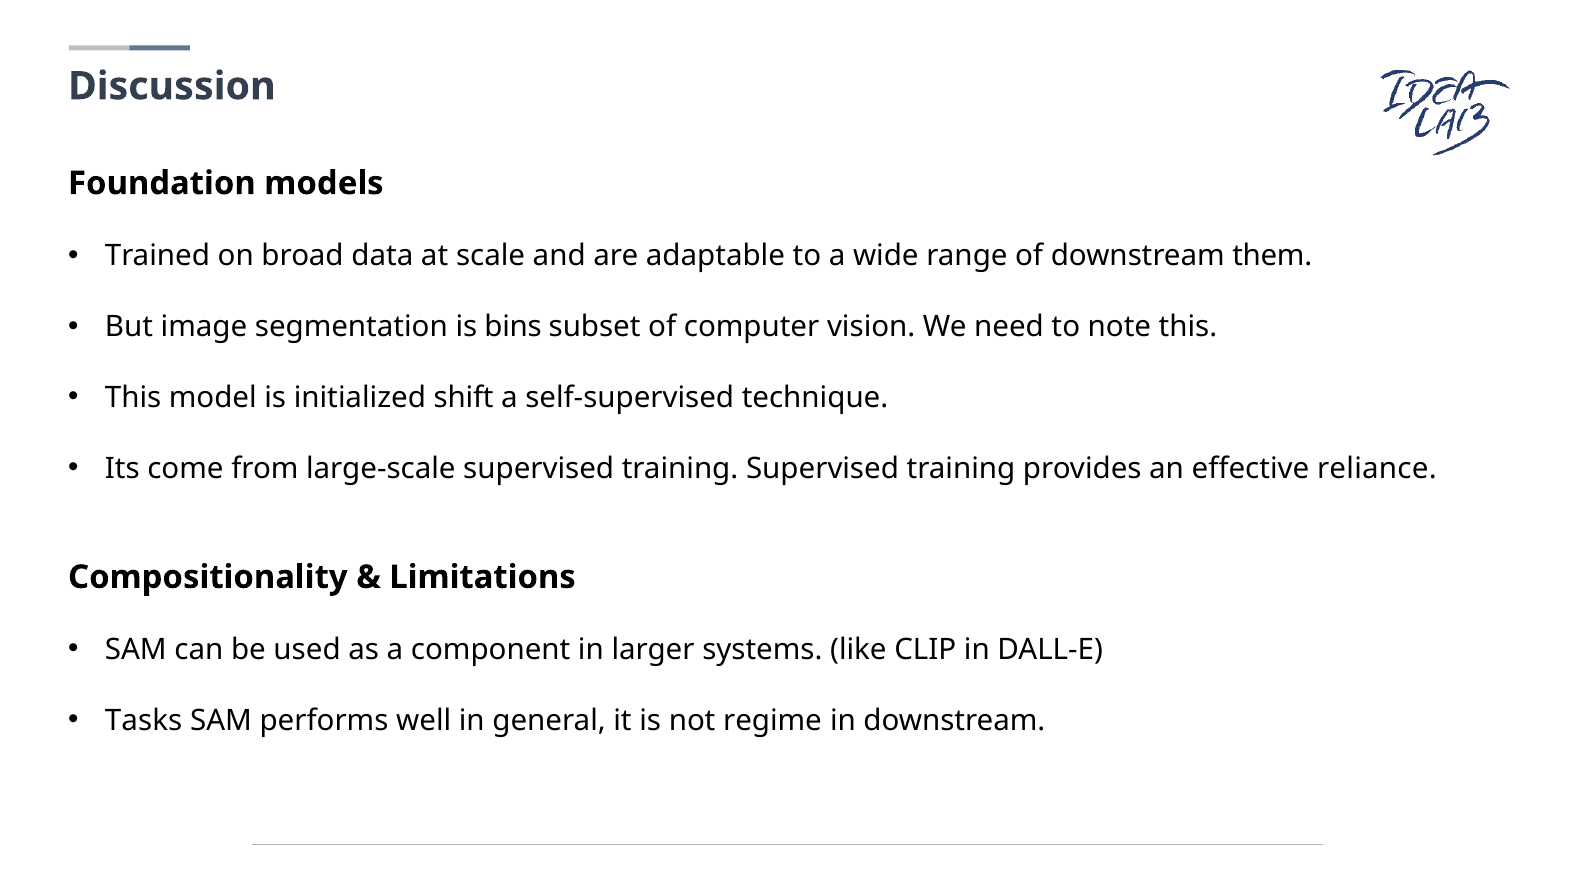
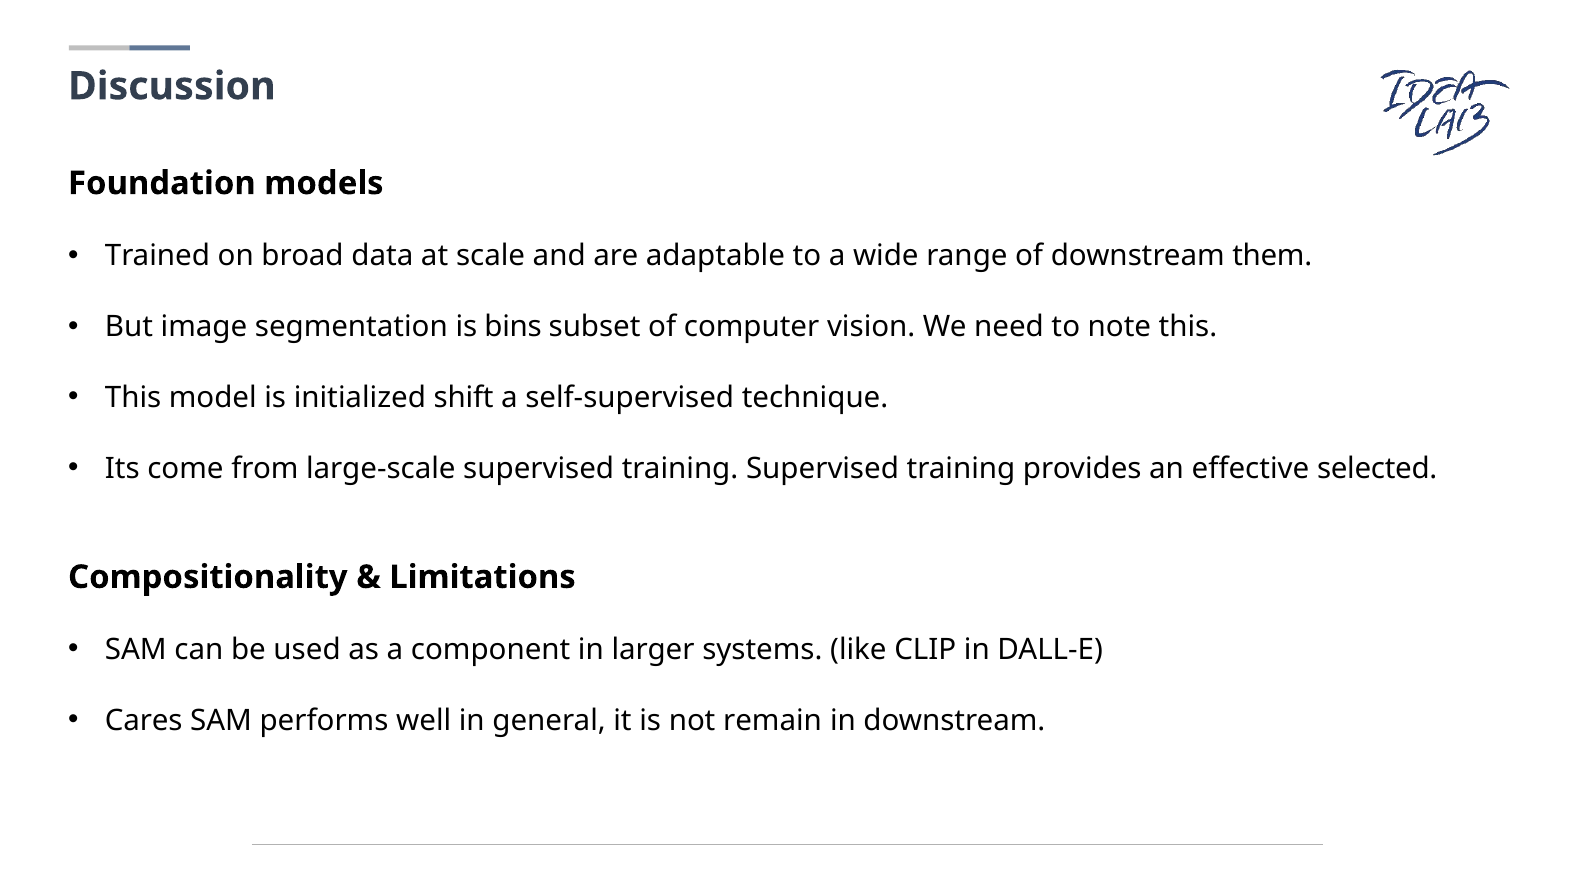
reliance: reliance -> selected (1377, 469)
Tasks: Tasks -> Cares (144, 721)
regime: regime -> remain (773, 721)
